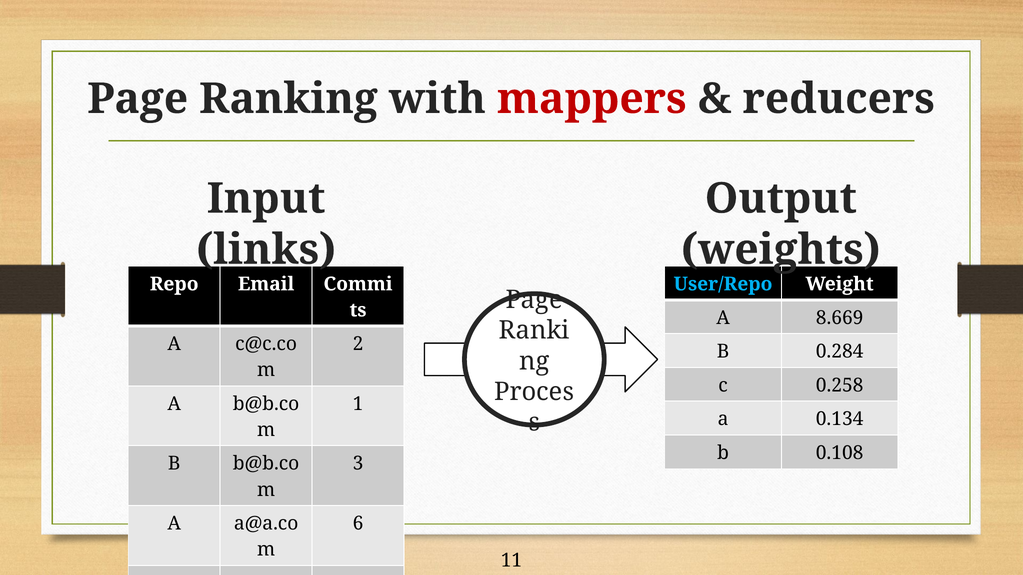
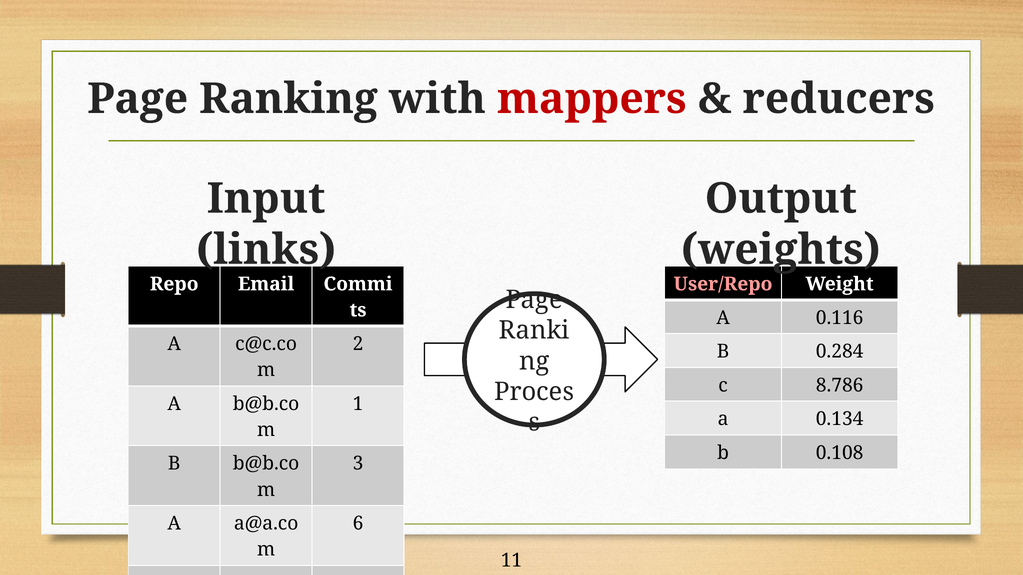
User/Repo colour: light blue -> pink (723, 284)
8.669: 8.669 -> 0.116 (840, 318)
0.258: 0.258 -> 8.786 (840, 386)
